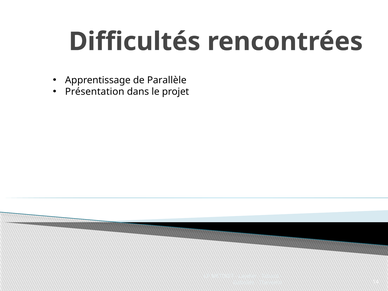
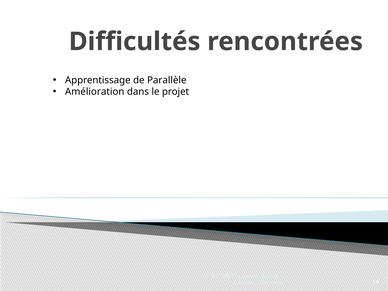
Présentation: Présentation -> Amélioration (95, 92)
